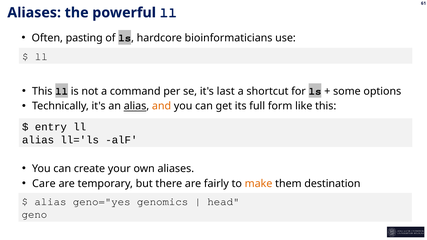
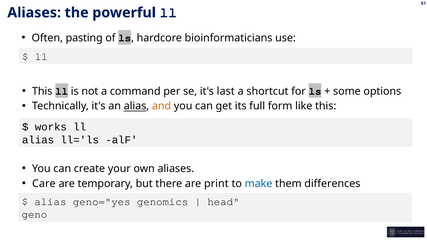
entry: entry -> works (51, 127)
fairly: fairly -> print (216, 184)
make colour: orange -> blue (259, 184)
destination: destination -> differences (332, 184)
